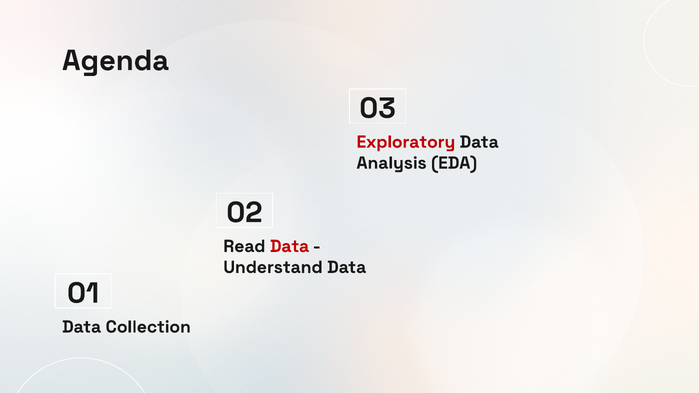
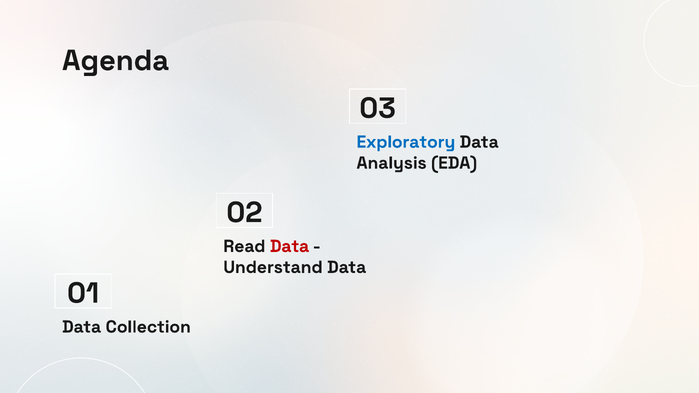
Exploratory colour: red -> blue (406, 142)
